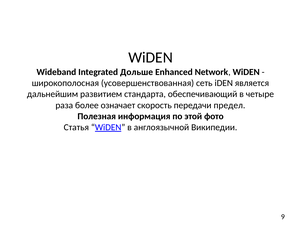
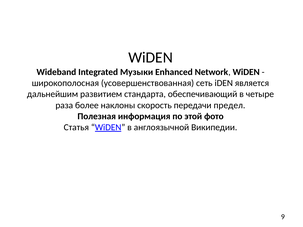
Дольше: Дольше -> Музыки (137, 72)
означает: означает -> наклоны (118, 105)
